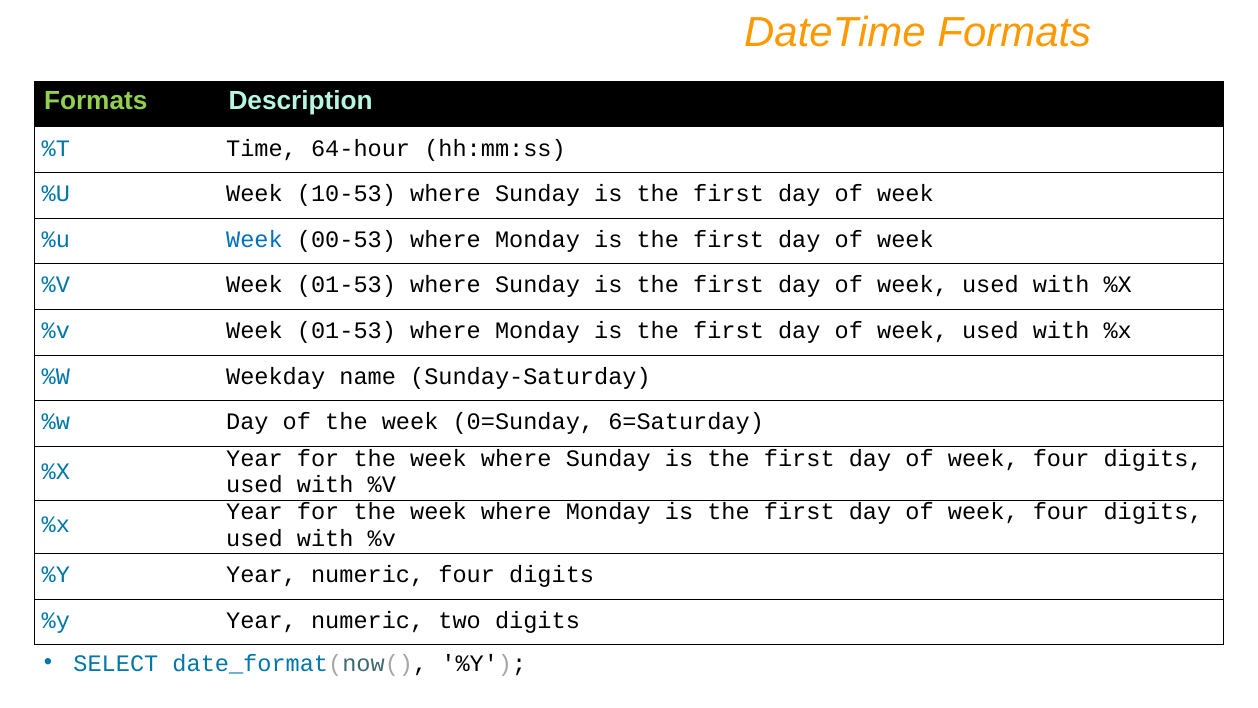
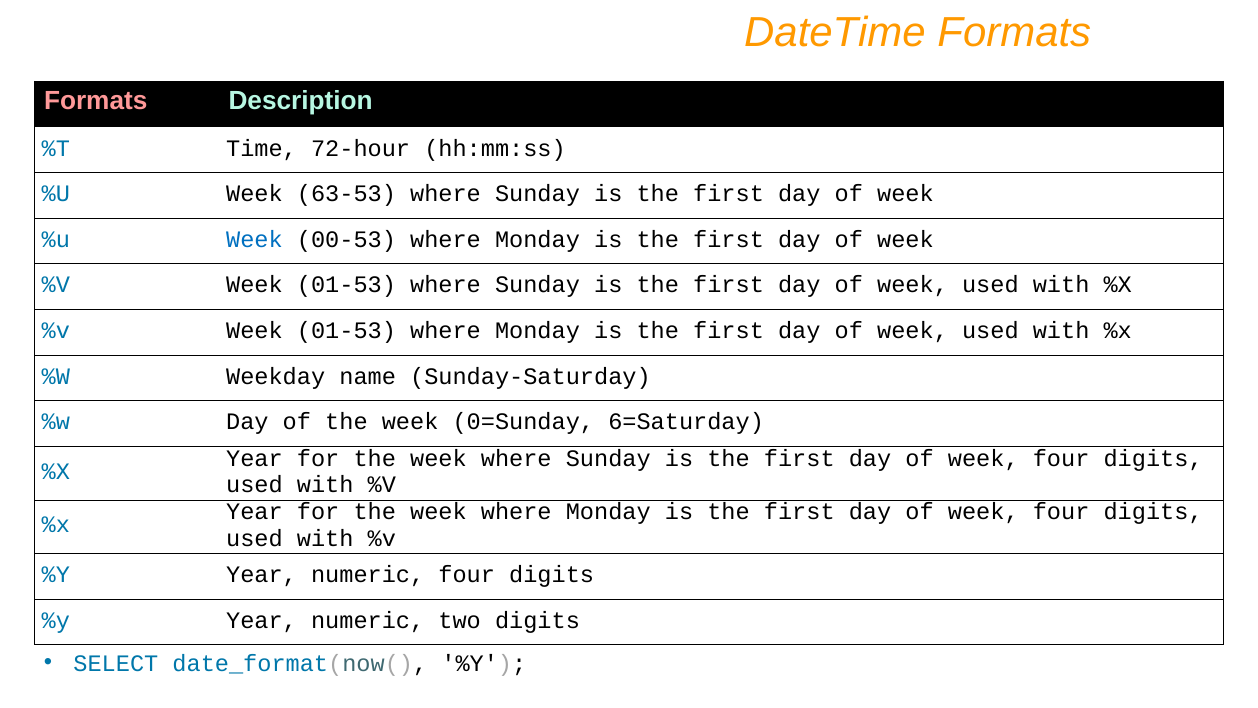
Formats colour: light green -> pink (96, 101)
64-hour: 64-hour -> 72-hour (361, 148)
10-53: 10-53 -> 63-53 (346, 194)
